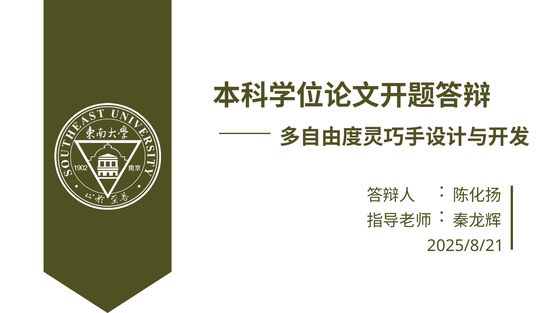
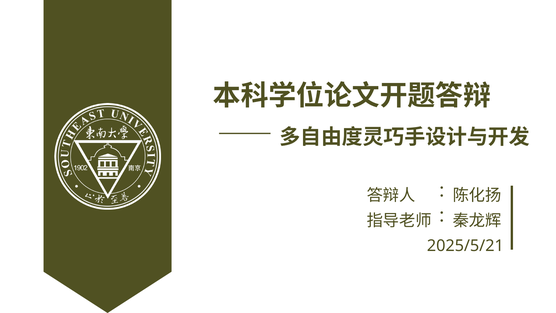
2025/8/21: 2025/8/21 -> 2025/5/21 (465, 245)
